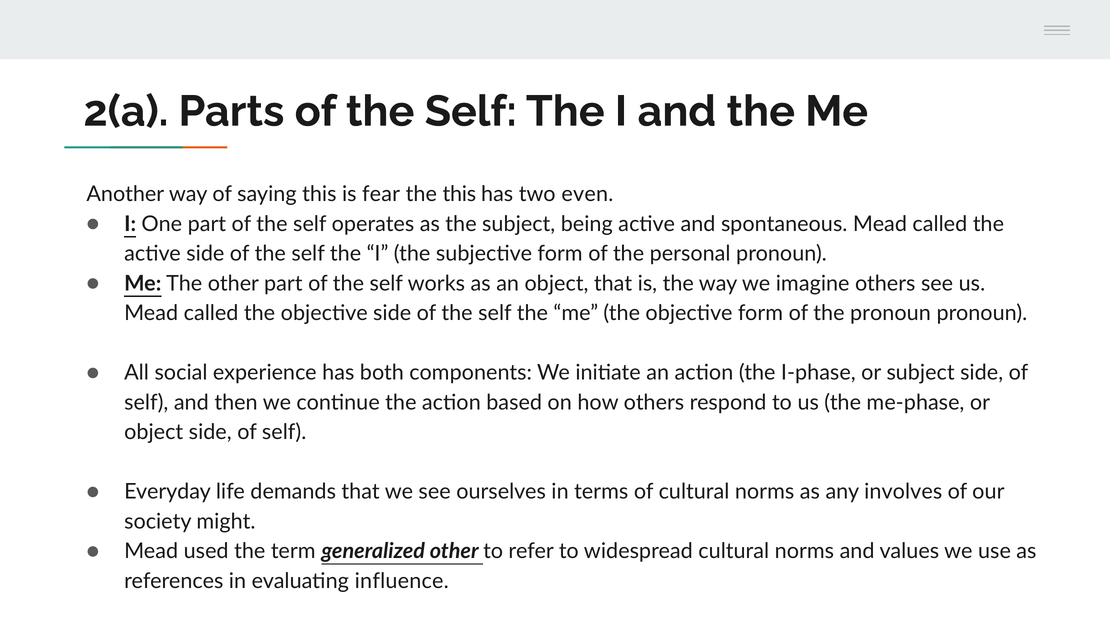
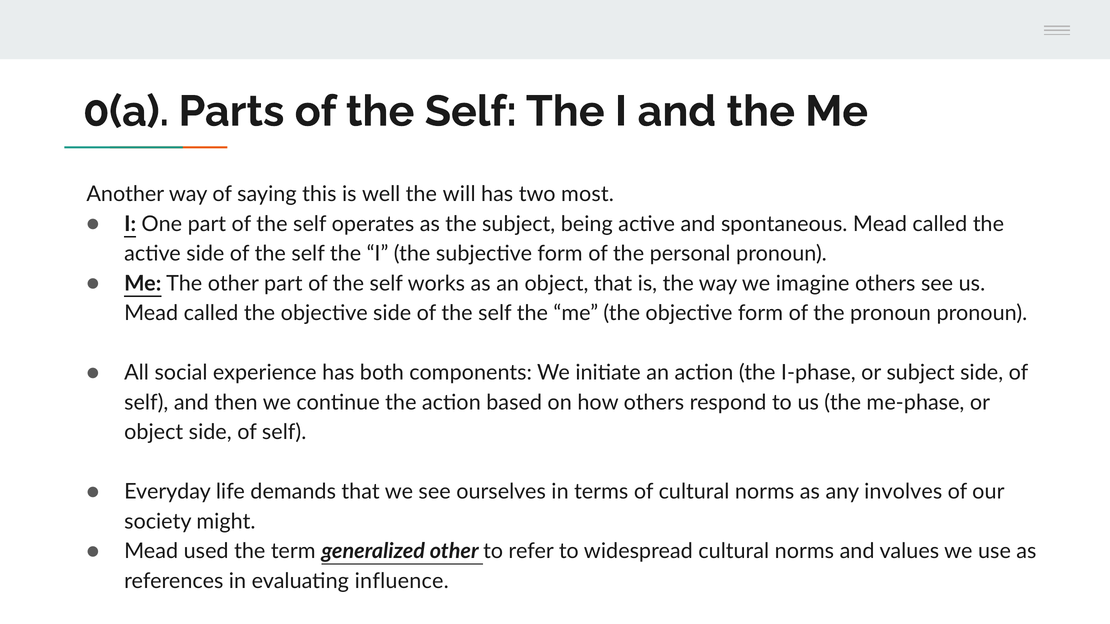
2(a: 2(a -> 0(a (126, 112)
fear: fear -> well (381, 194)
the this: this -> will (459, 194)
even: even -> most (587, 194)
